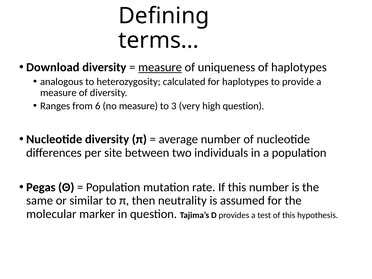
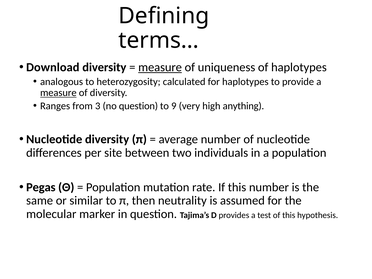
measure underline: none -> present (58, 93)
6: 6 -> 3 (98, 106)
no measure: measure -> question (138, 106)
3: 3 -> 9 (174, 106)
high question: question -> anything (243, 106)
